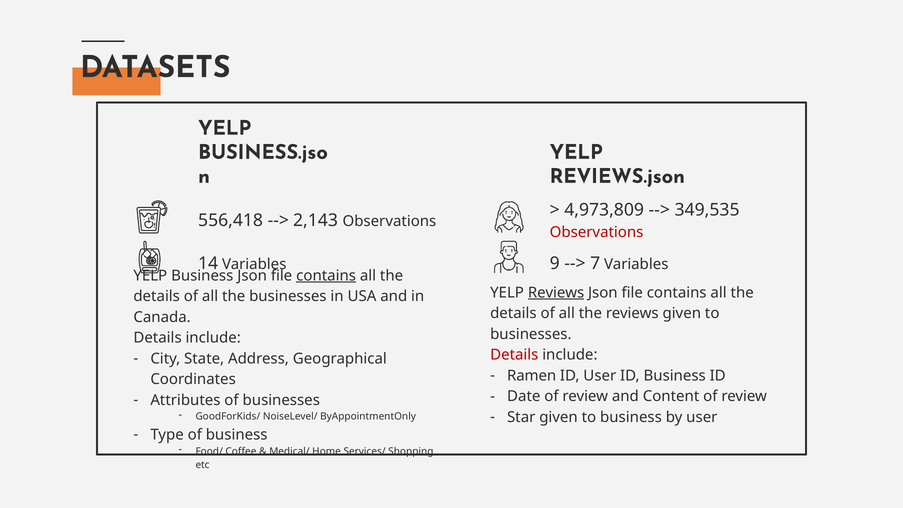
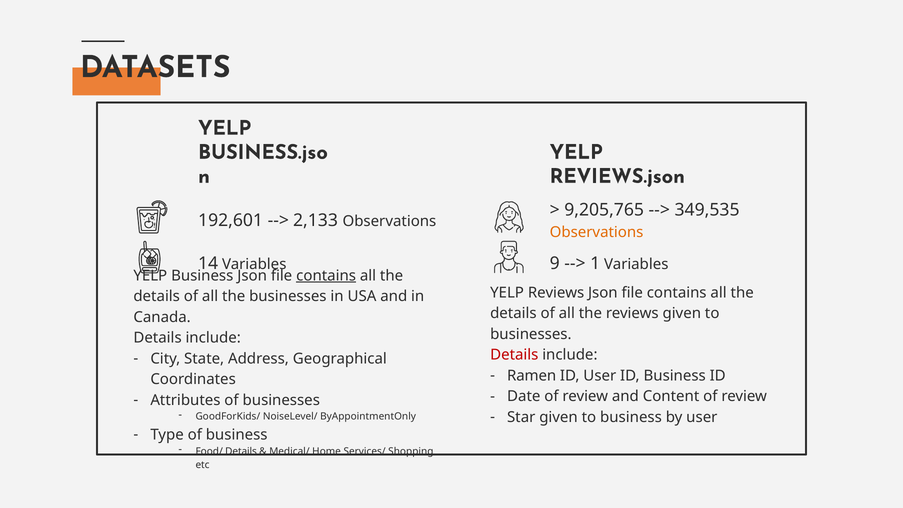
4,973,809: 4,973,809 -> 9,205,765 (604, 210)
556,418: 556,418 -> 192,601 (231, 220)
2,143: 2,143 -> 2,133 (315, 220)
Observations colour: red -> orange (597, 232)
7: 7 -> 1 (595, 263)
Reviews underline: present -> none (556, 293)
Food/ Coffee: Coffee -> Details (241, 451)
